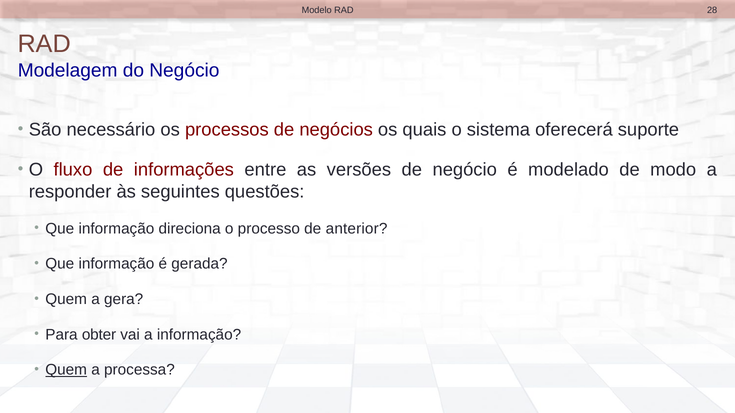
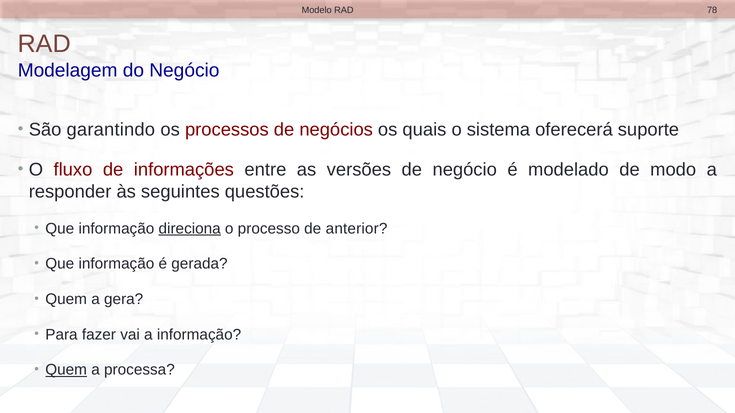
28: 28 -> 78 (712, 10)
necessário: necessário -> garantindo (111, 130)
direciona underline: none -> present (190, 229)
obter: obter -> fazer (99, 335)
